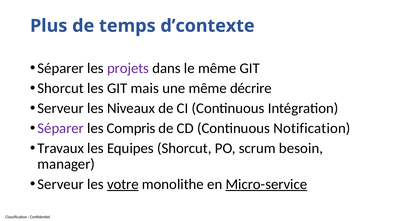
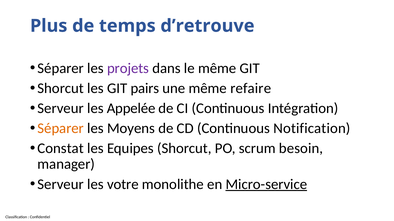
d’contexte: d’contexte -> d’retrouve (207, 26)
mais: mais -> pairs (145, 88)
décrire: décrire -> refaire (251, 88)
Niveaux: Niveaux -> Appelée (131, 108)
Séparer colour: purple -> orange (61, 129)
Compris: Compris -> Moyens (131, 129)
Travaux: Travaux -> Constat (61, 149)
votre underline: present -> none (123, 185)
